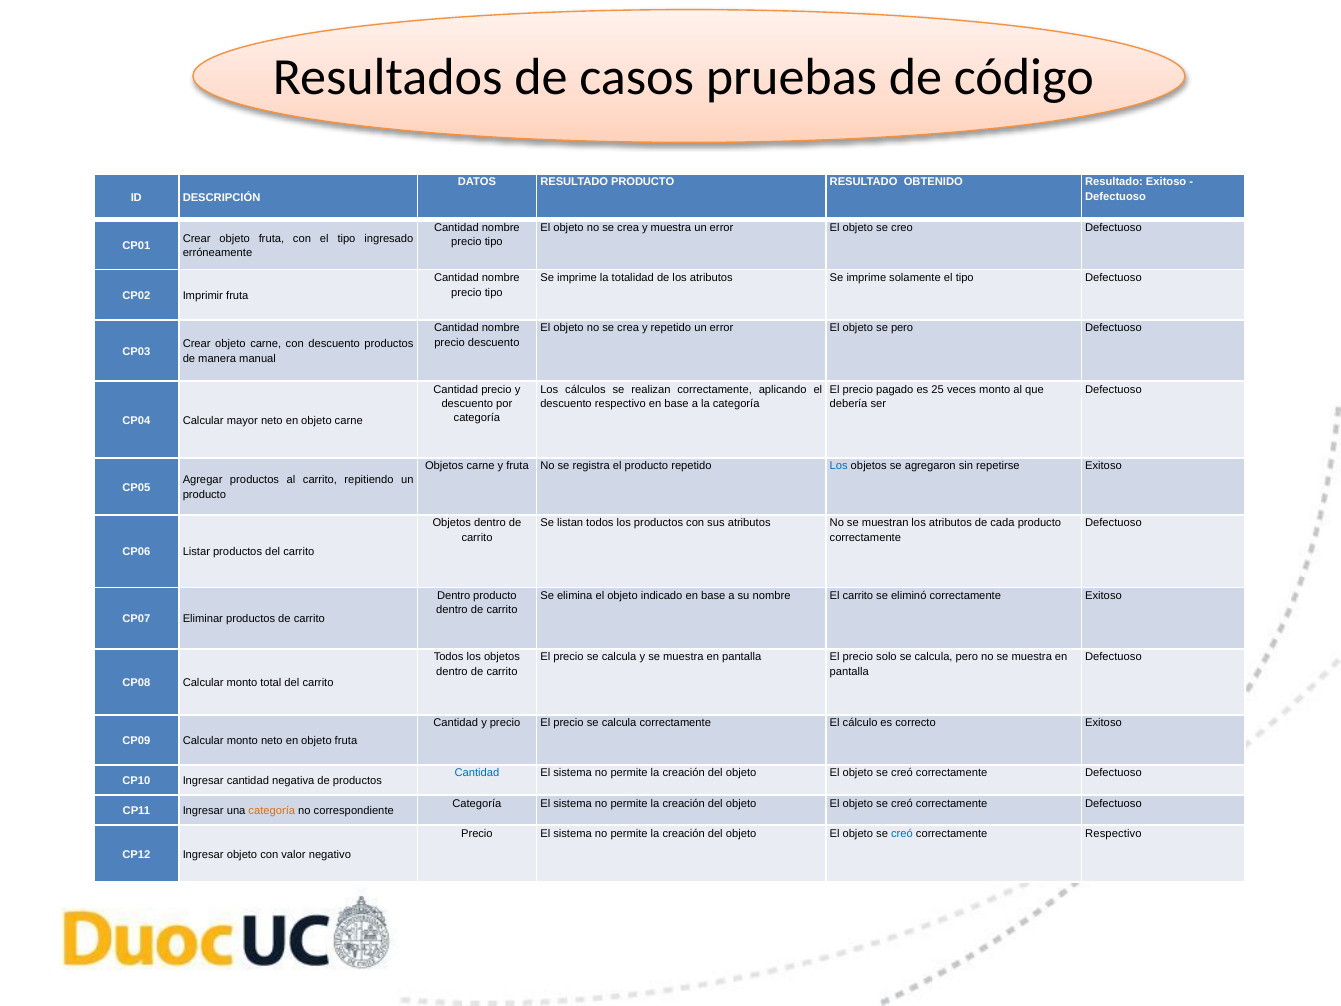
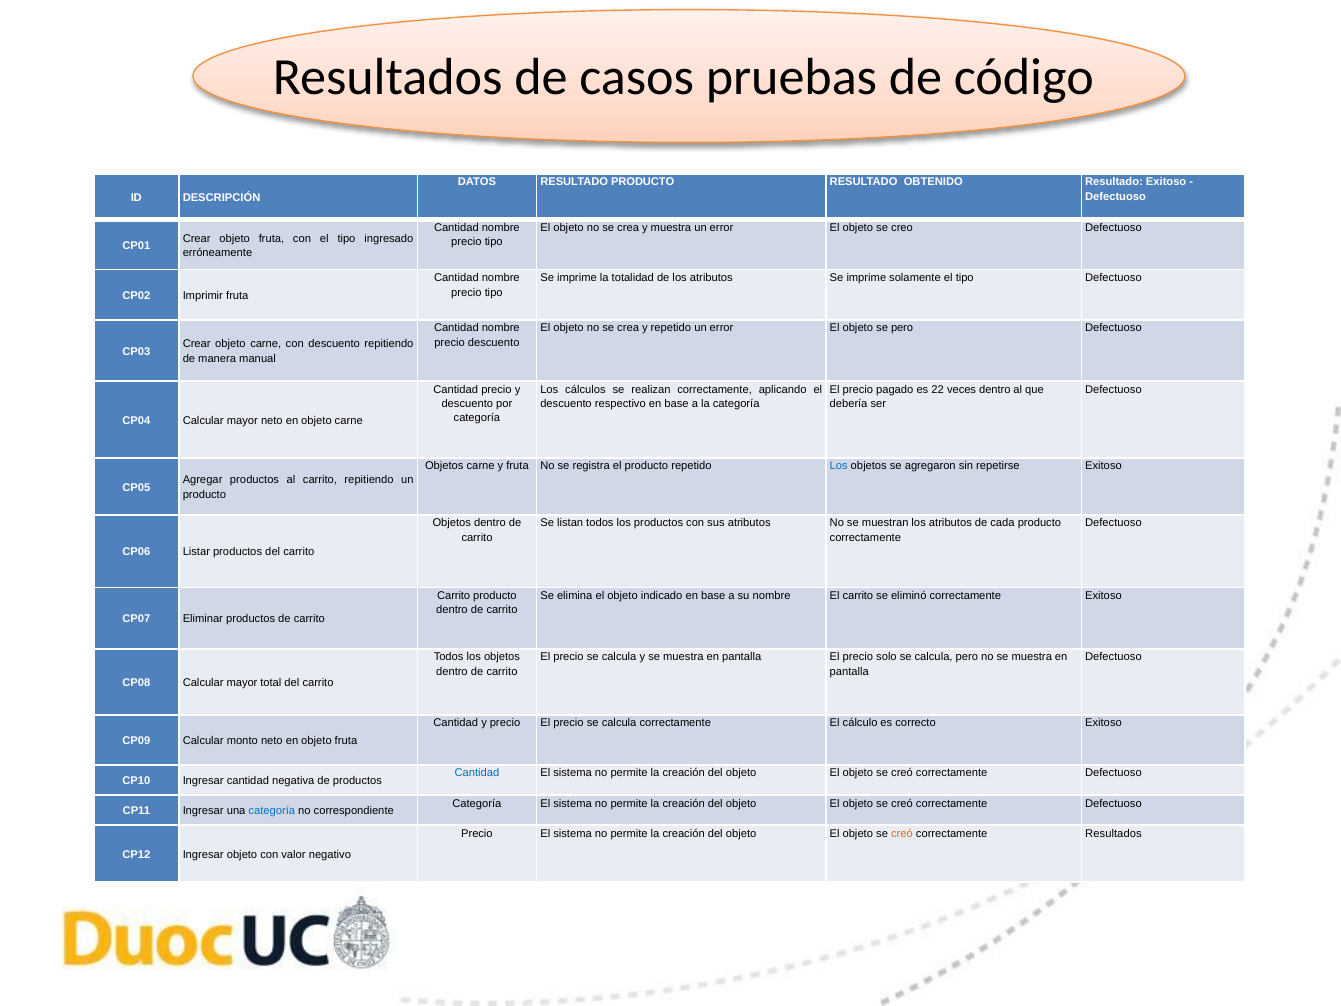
descuento productos: productos -> repitiendo (389, 344)
25: 25 -> 22 (938, 389)
veces monto: monto -> dentro (995, 389)
Dentro: Dentro -> Carrito (454, 596)
CP08 Calcular monto: monto -> mayor (242, 683)
categoría colour: orange -> blue (272, 811)
creó colour: blue -> orange (902, 833)
correctamente Respectivo: Respectivo -> Resultados (1113, 833)
